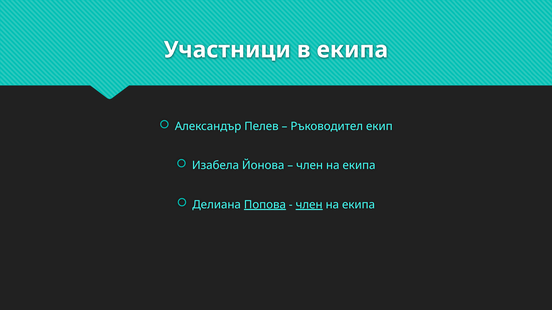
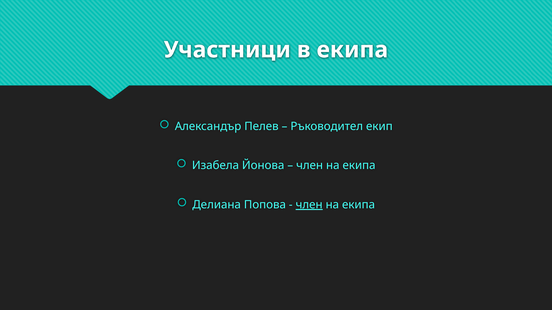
Попова underline: present -> none (265, 205)
